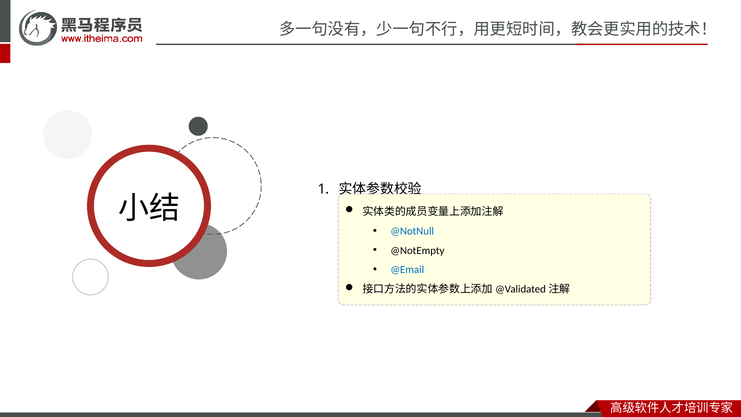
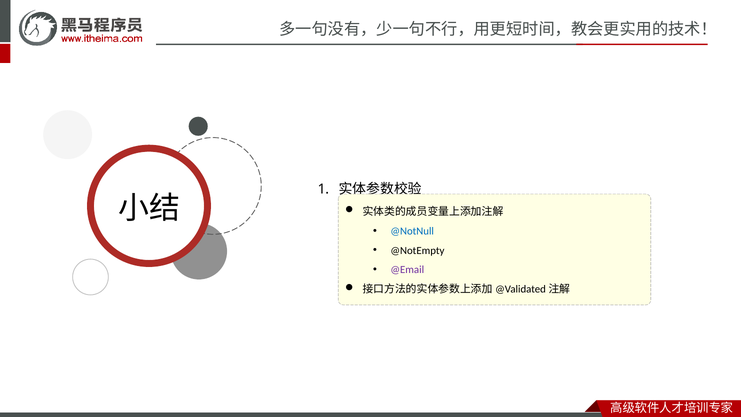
@Email colour: blue -> purple (407, 270)
